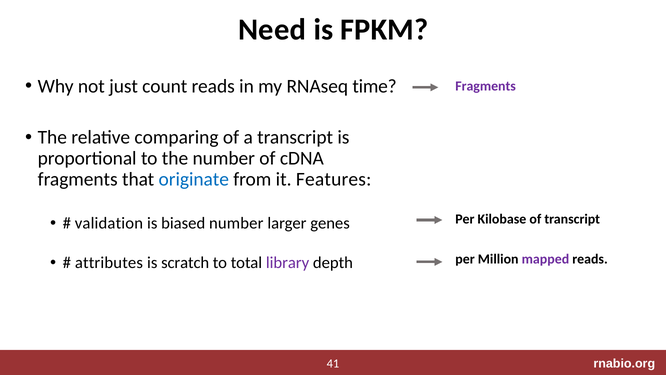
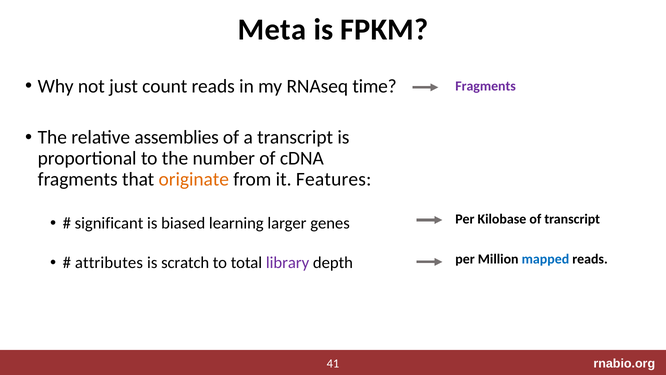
Need: Need -> Meta (272, 30)
comparing: comparing -> assemblies (177, 137)
originate colour: blue -> orange (194, 179)
validation: validation -> significant (109, 223)
biased number: number -> learning (236, 223)
mapped colour: purple -> blue (545, 259)
